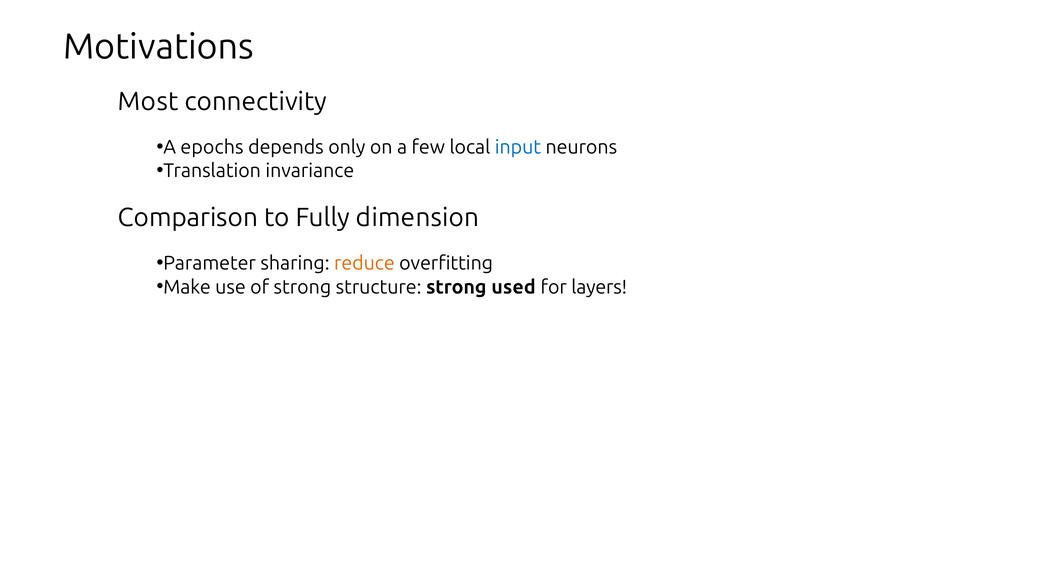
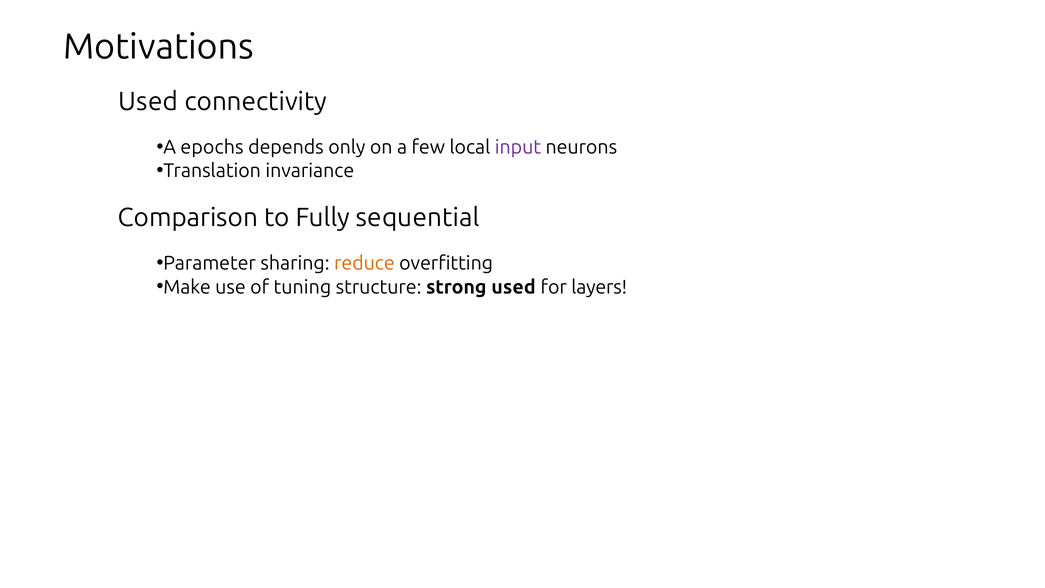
Most: Most -> Used (148, 102)
input colour: blue -> purple (518, 147)
dimension: dimension -> sequential (418, 218)
of strong: strong -> tuning (302, 287)
